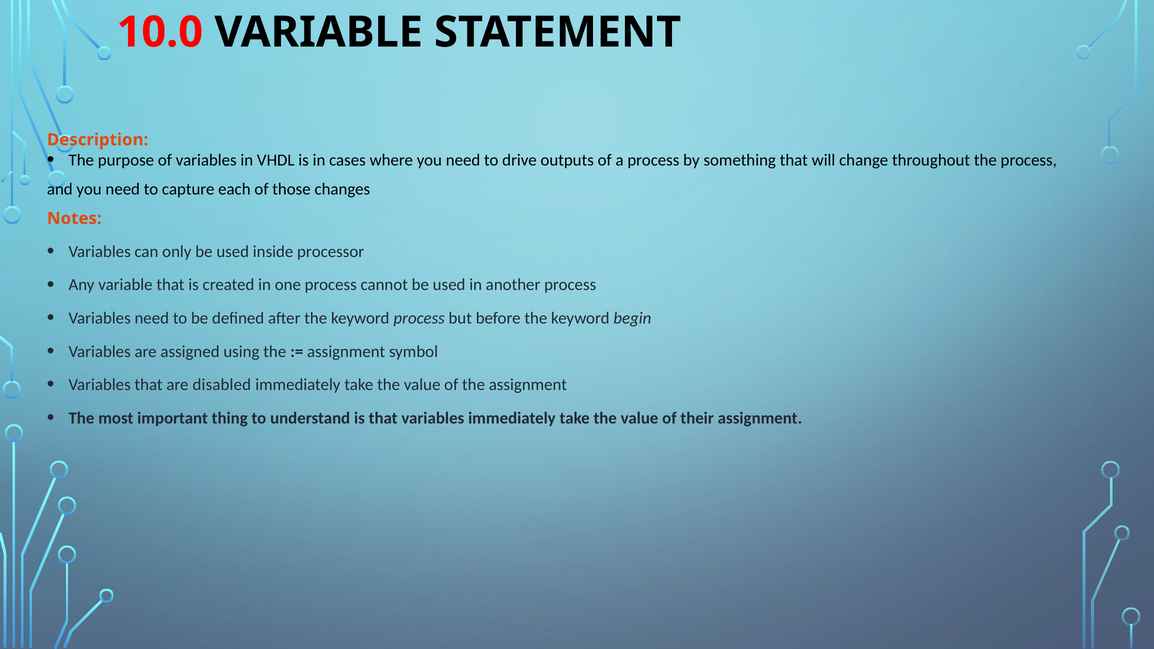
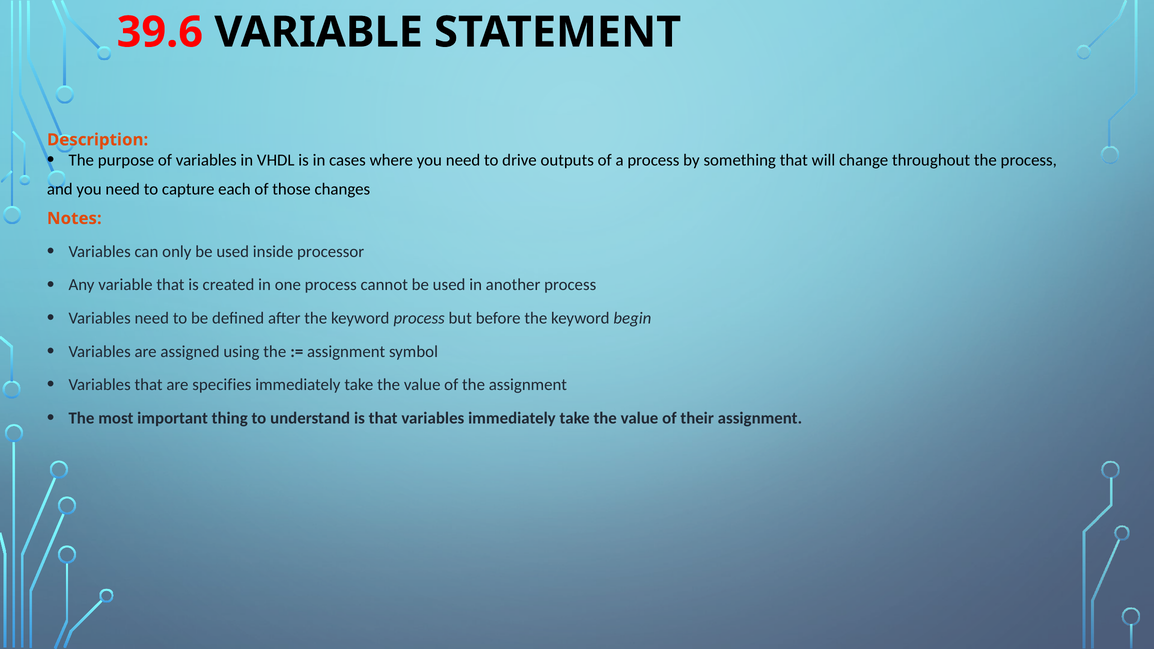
10.0: 10.0 -> 39.6 (160, 32)
disabled: disabled -> specifies (222, 385)
